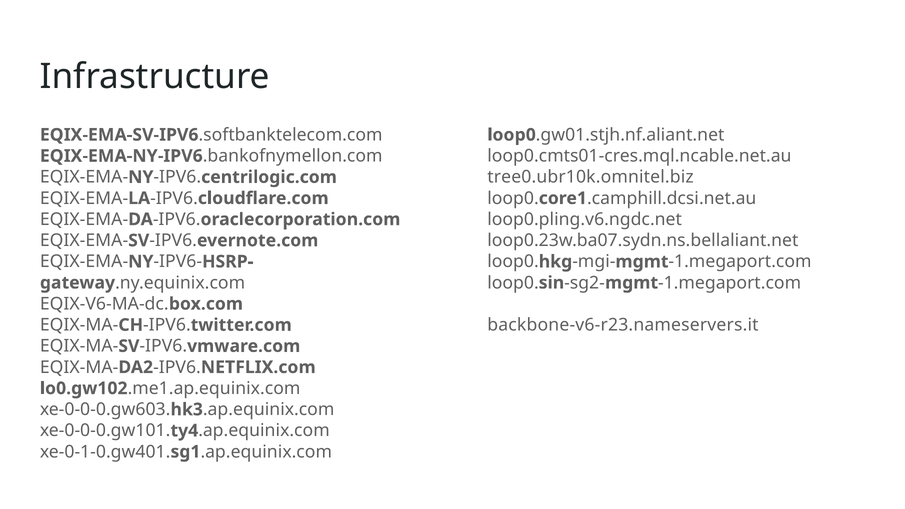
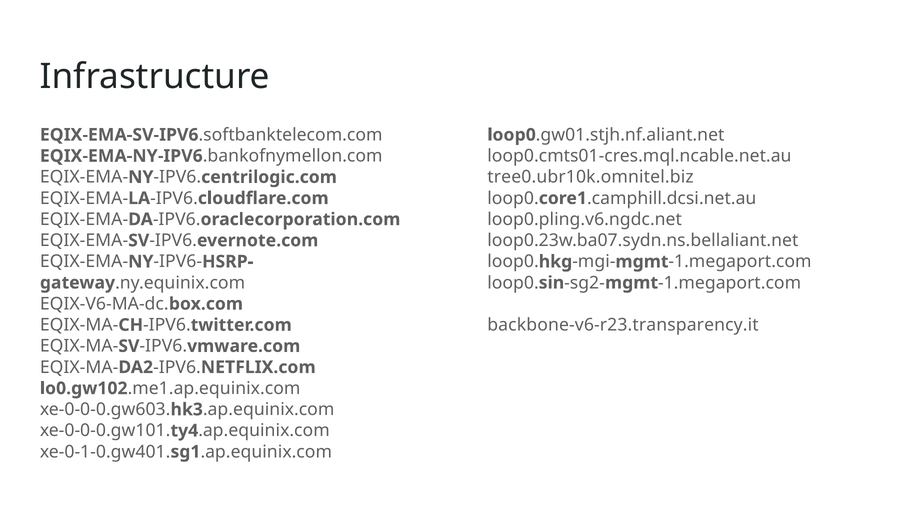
backbone-v6-r23.nameservers.it: backbone-v6-r23.nameservers.it -> backbone-v6-r23.transparency.it (623, 325)
